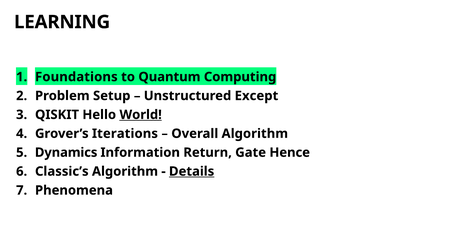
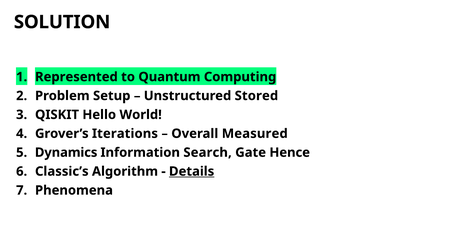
LEARNING: LEARNING -> SOLUTION (62, 22)
Foundations: Foundations -> Represented (76, 77)
Except: Except -> Stored (256, 96)
World underline: present -> none (141, 115)
Overall Algorithm: Algorithm -> Measured (255, 134)
Return: Return -> Search (208, 153)
